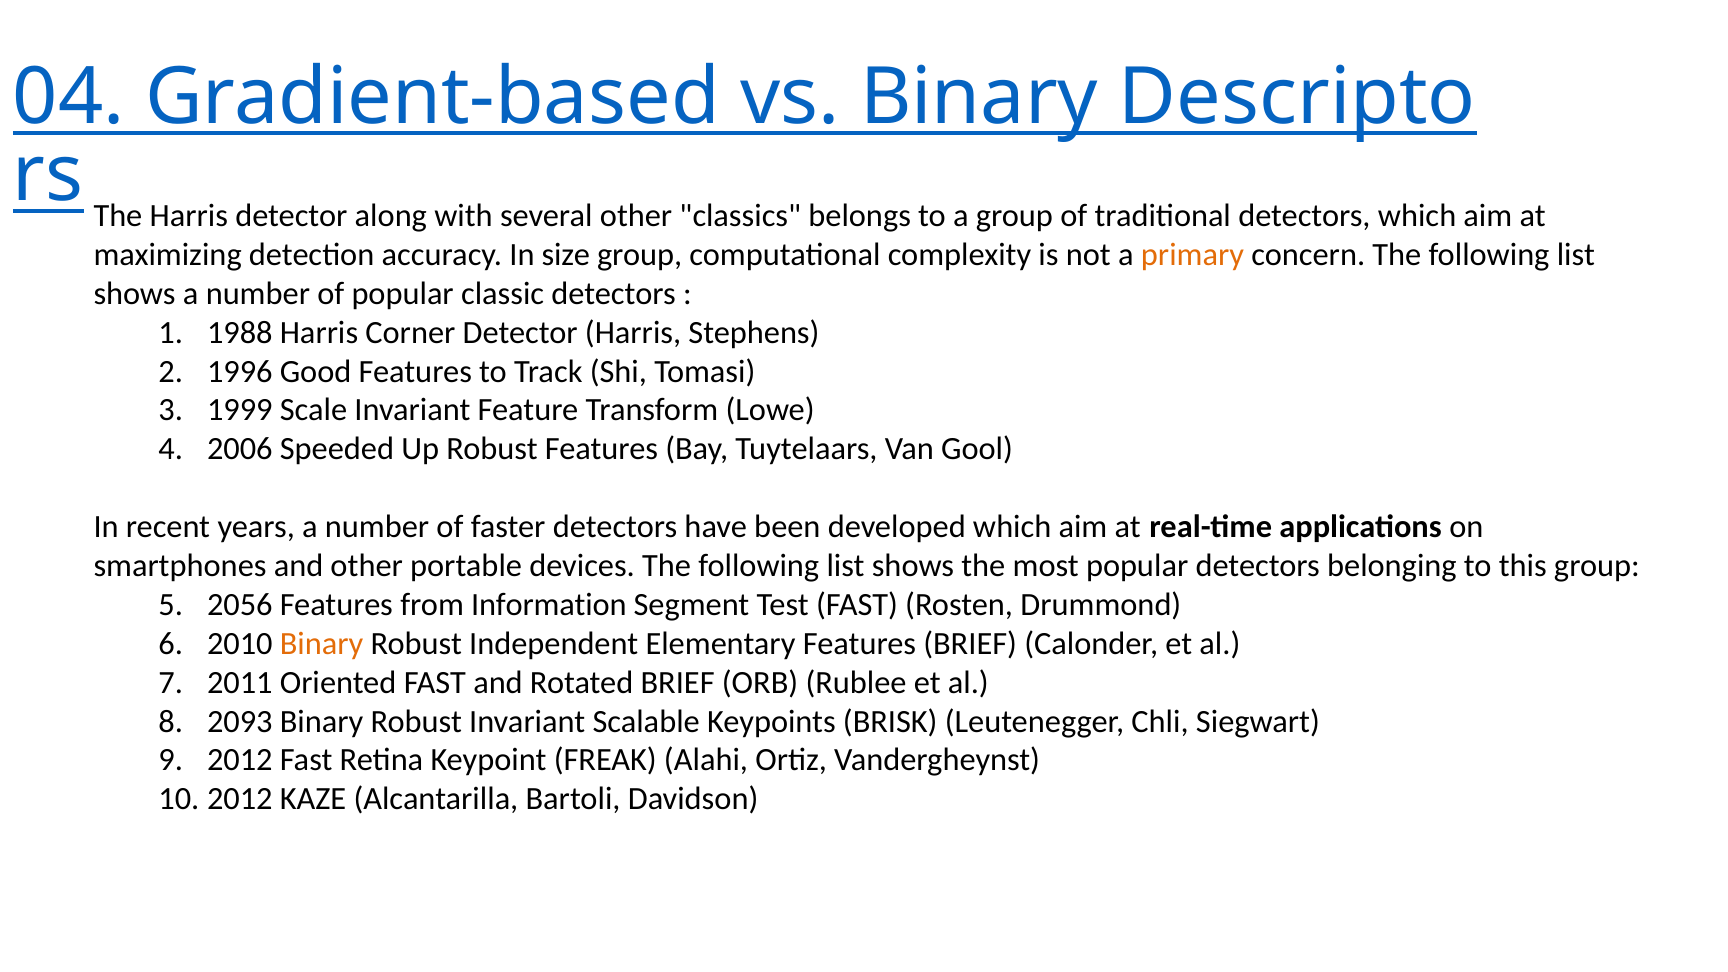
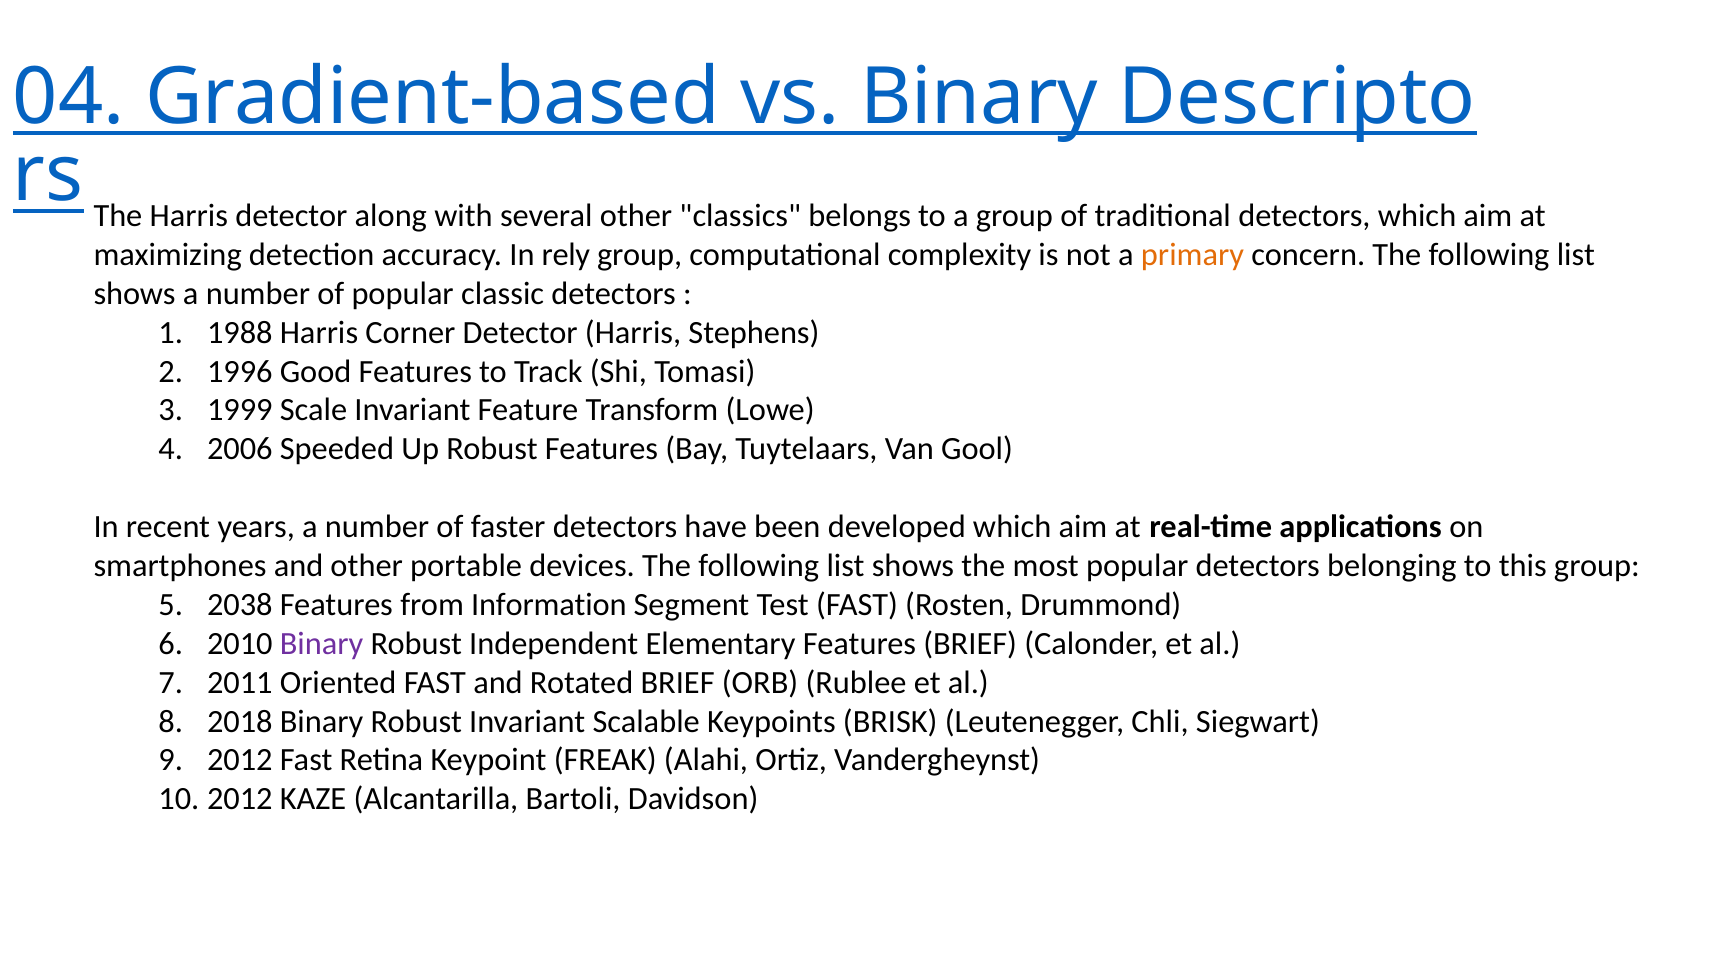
size: size -> rely (566, 255)
2056: 2056 -> 2038 (240, 605)
Binary colour: orange -> purple (322, 644)
2093: 2093 -> 2018 (240, 721)
